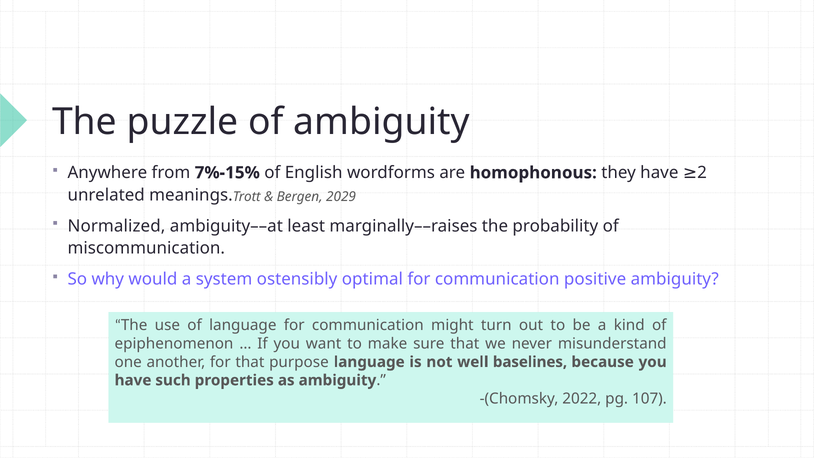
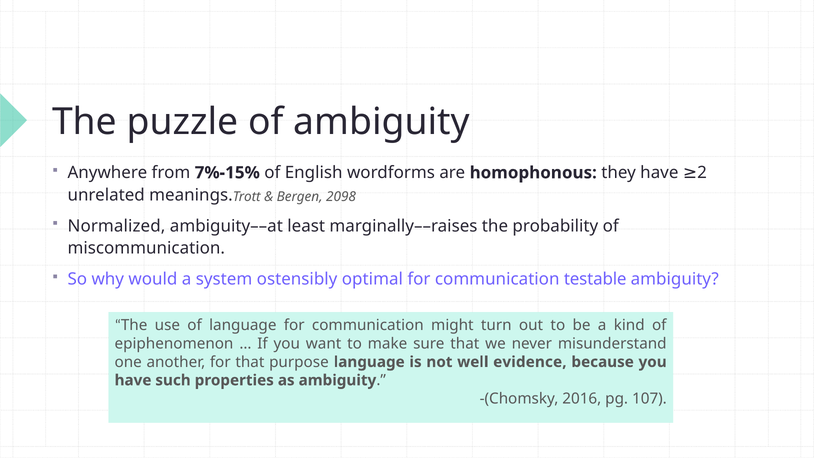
2029: 2029 -> 2098 (341, 197)
positive: positive -> testable (595, 279)
baselines: baselines -> evidence (530, 362)
2022: 2022 -> 2016 (582, 398)
